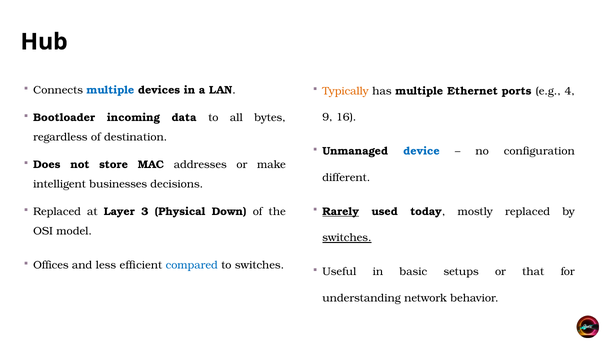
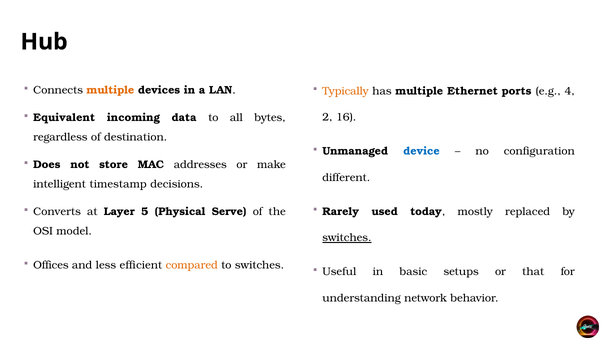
multiple colour: blue -> orange (110, 90)
Bootloader: Bootloader -> Equivalent (64, 117)
9: 9 -> 2 (327, 117)
businesses: businesses -> timestamp (118, 184)
Rarely underline: present -> none (341, 211)
Replaced: Replaced -> Converts (57, 211)
3: 3 -> 5 (145, 211)
Down: Down -> Serve (229, 211)
compared colour: blue -> orange (192, 265)
